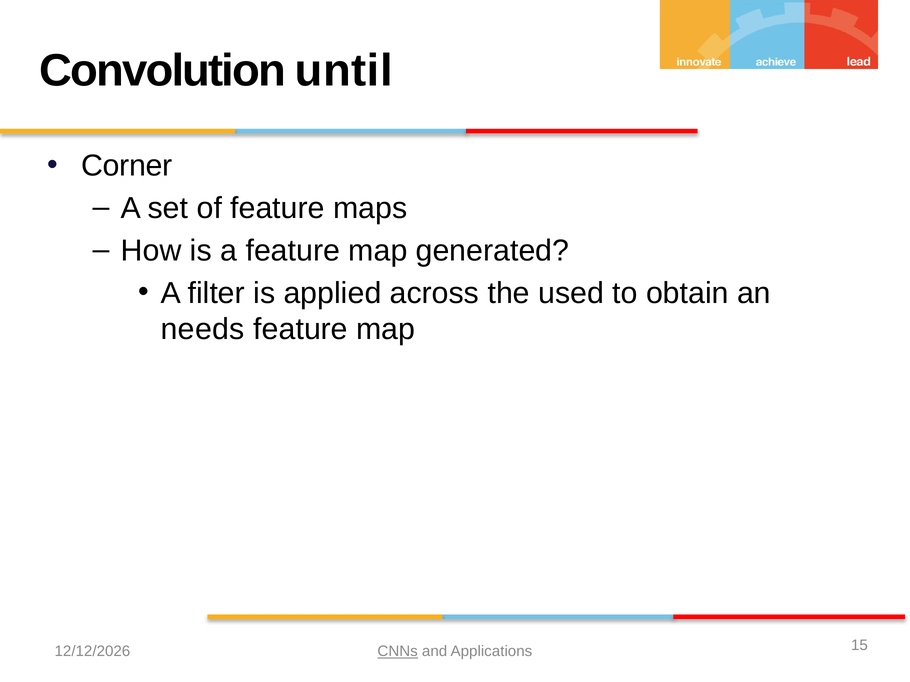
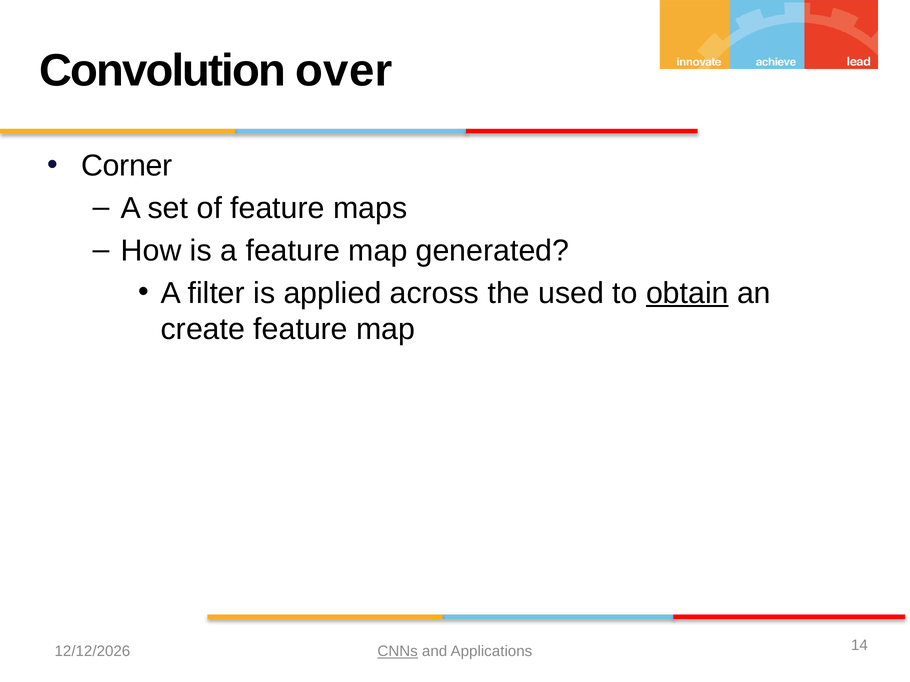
until: until -> over (344, 71)
obtain underline: none -> present (687, 293)
needs: needs -> create (203, 330)
15: 15 -> 14 (859, 646)
